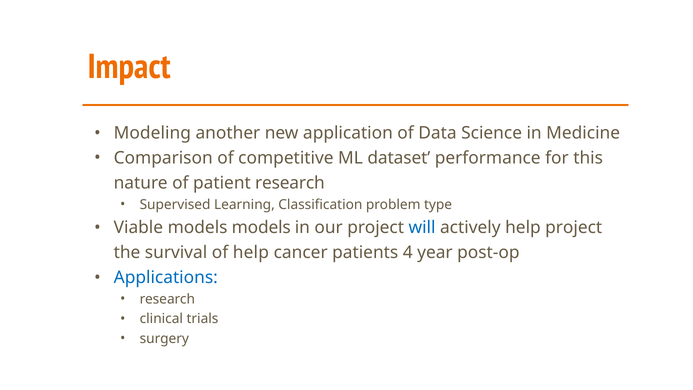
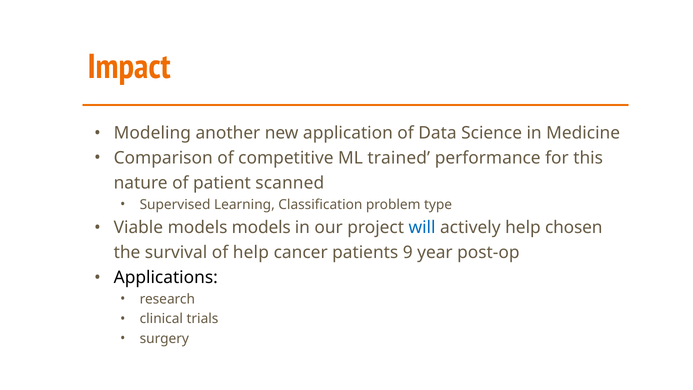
dataset: dataset -> trained (399, 158)
patient research: research -> scanned (290, 183)
help project: project -> chosen (574, 227)
4: 4 -> 9 (408, 252)
Applications colour: blue -> black (166, 277)
